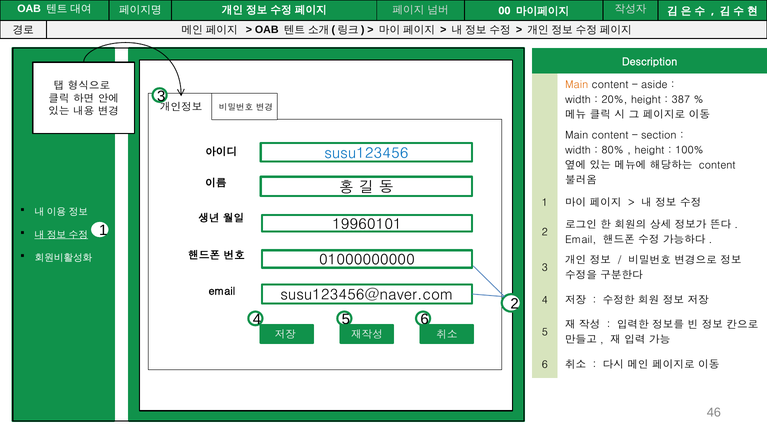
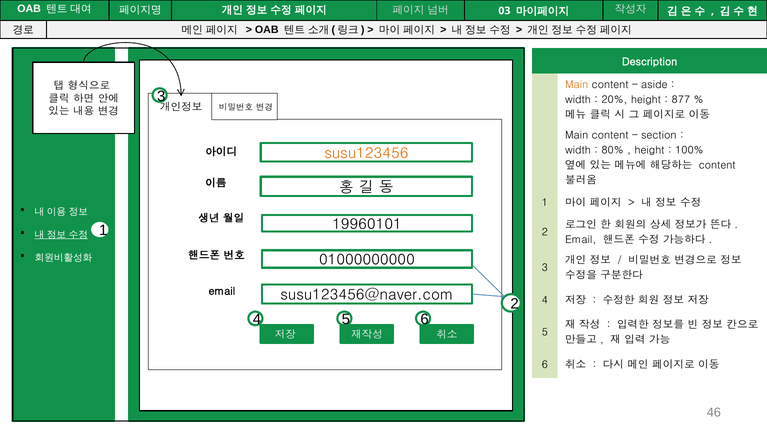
00: 00 -> 03 (504, 11)
387: 387 -> 877 (681, 100)
susu123456 colour: blue -> orange (366, 153)
